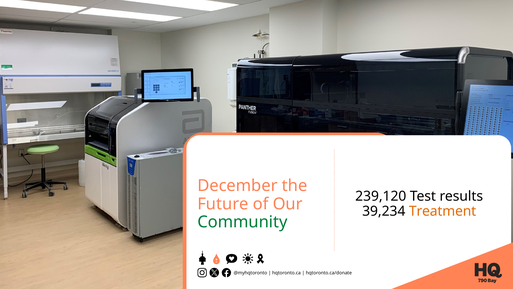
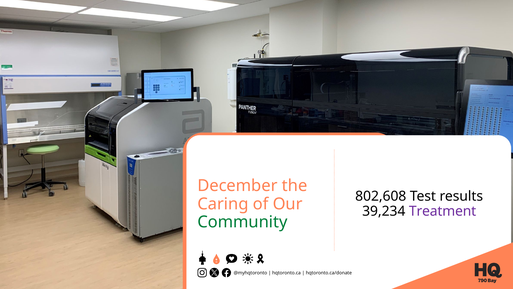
239,120: 239,120 -> 802,608 (381, 196)
Future: Future -> Caring (223, 204)
Treatment colour: orange -> purple (443, 211)
